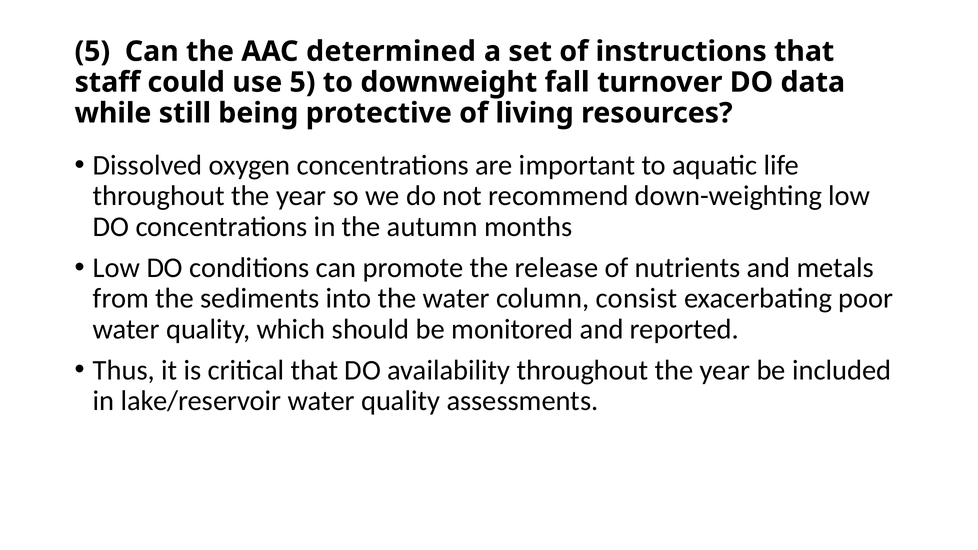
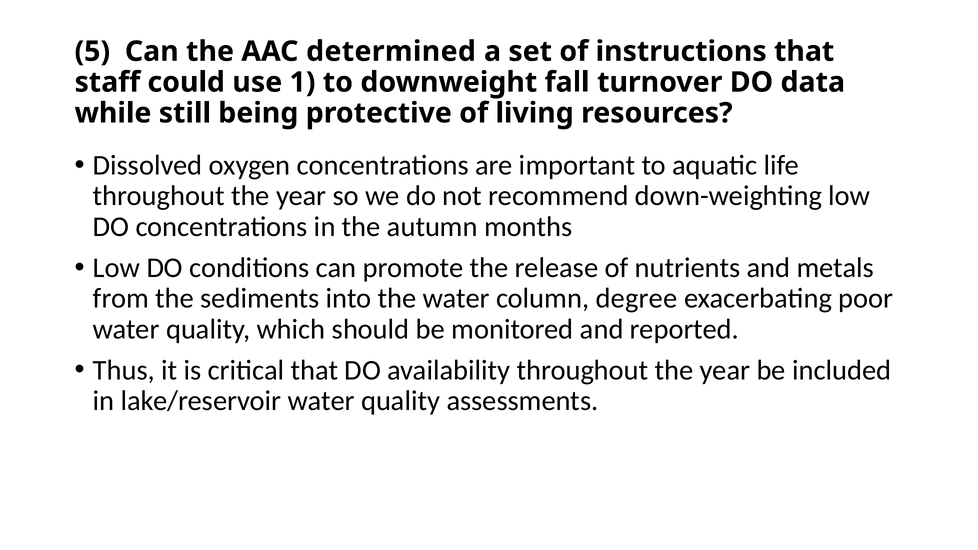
use 5: 5 -> 1 (302, 82)
consist: consist -> degree (637, 299)
